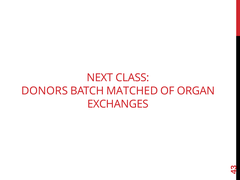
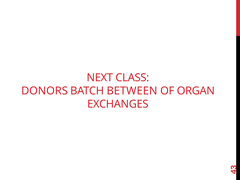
MATCHED: MATCHED -> BETWEEN (132, 91)
